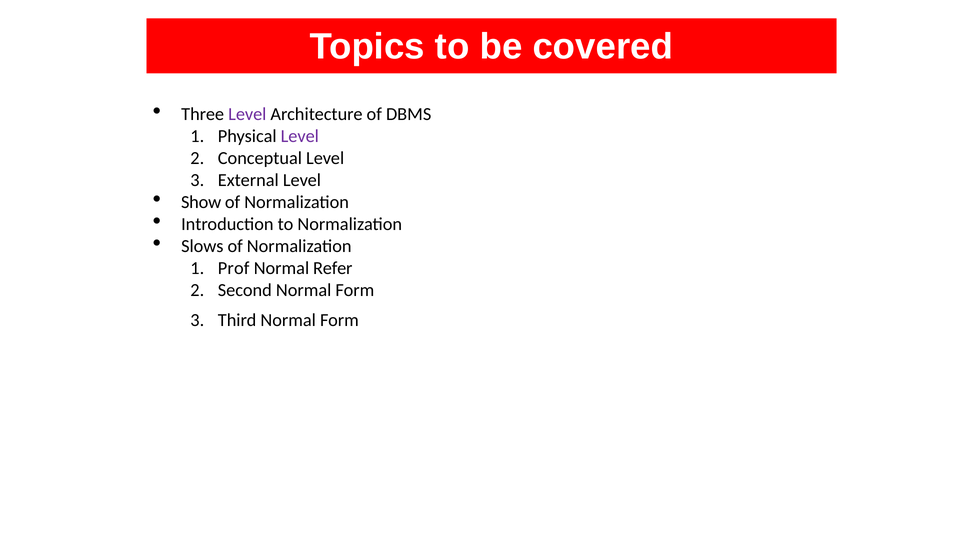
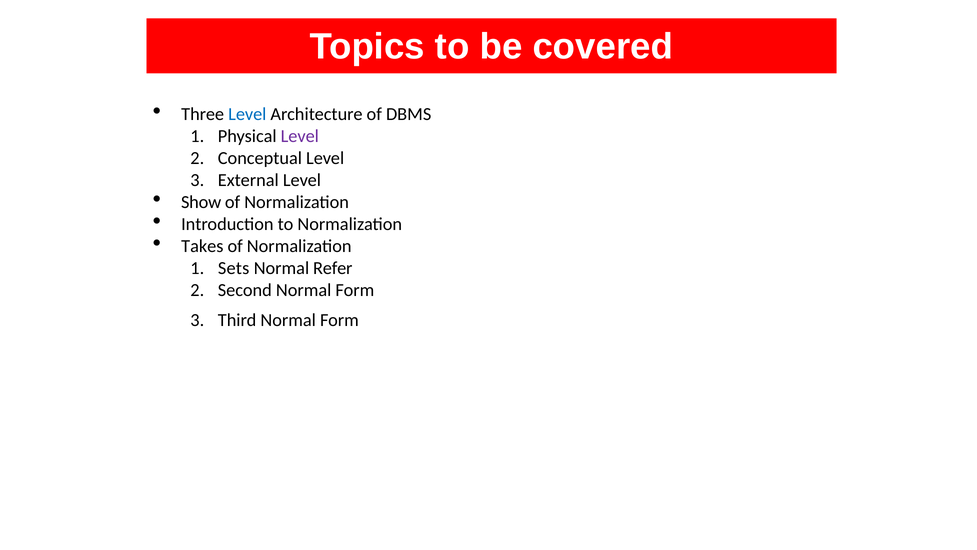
Level colour: purple -> blue (247, 114)
Slows: Slows -> Takes (202, 246)
Prof: Prof -> Sets (234, 268)
